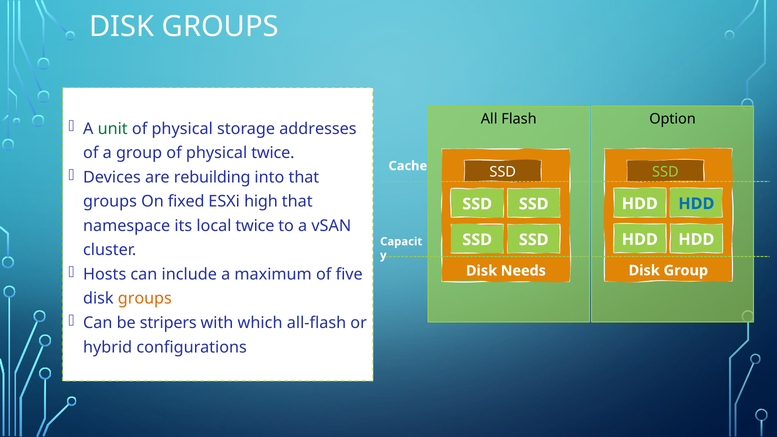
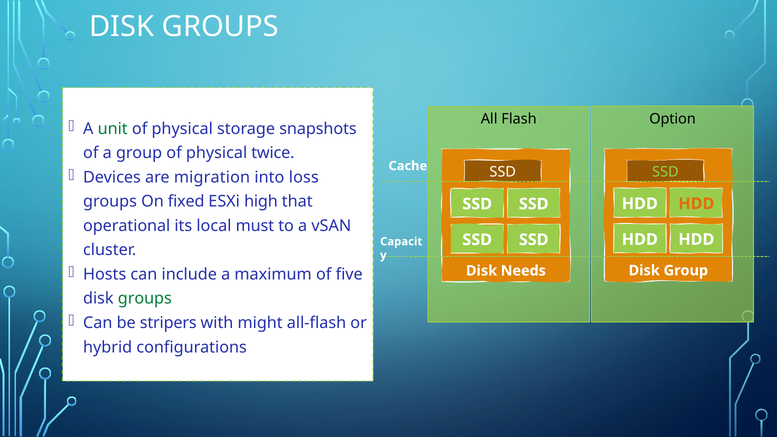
addresses: addresses -> snapshots (318, 129)
rebuilding: rebuilding -> migration (212, 177)
into that: that -> loss (304, 177)
HDD colour: blue -> orange (696, 204)
namespace: namespace -> operational (127, 226)
local twice: twice -> must (255, 226)
groups colour: orange -> green (145, 299)
which: which -> might (260, 323)
